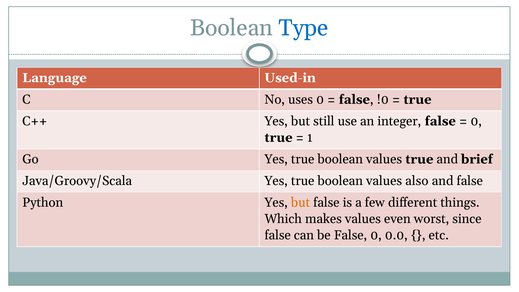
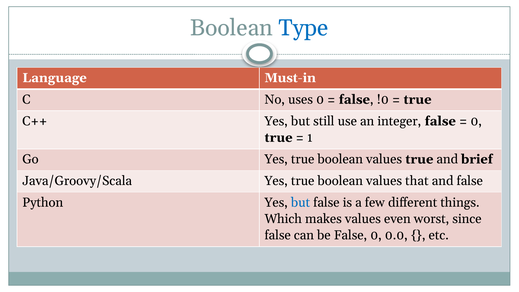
Used-in: Used-in -> Must-in (290, 78)
also: also -> that (417, 181)
but colour: orange -> blue (301, 202)
